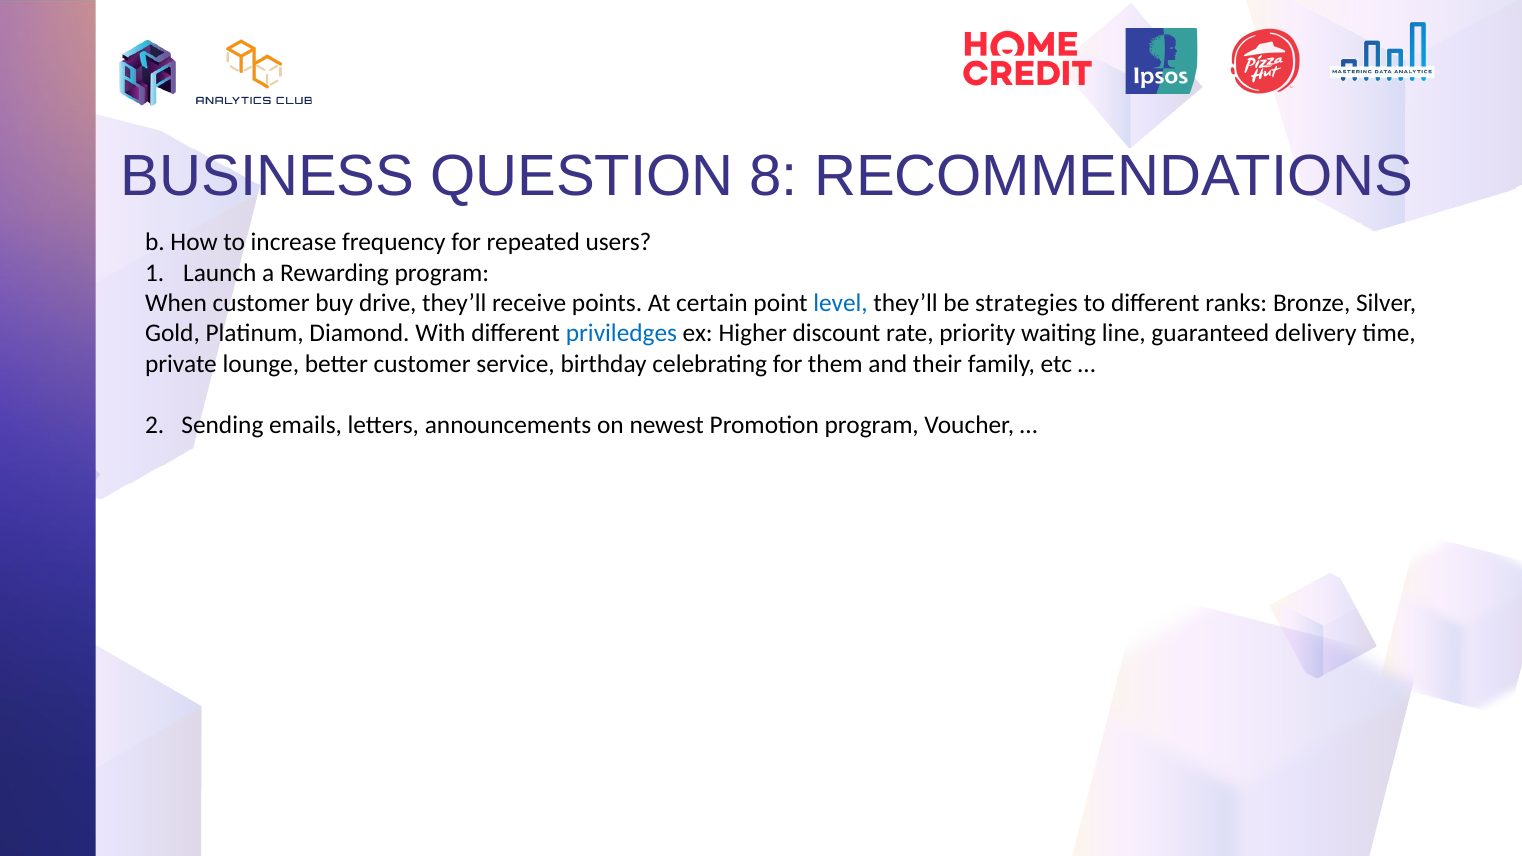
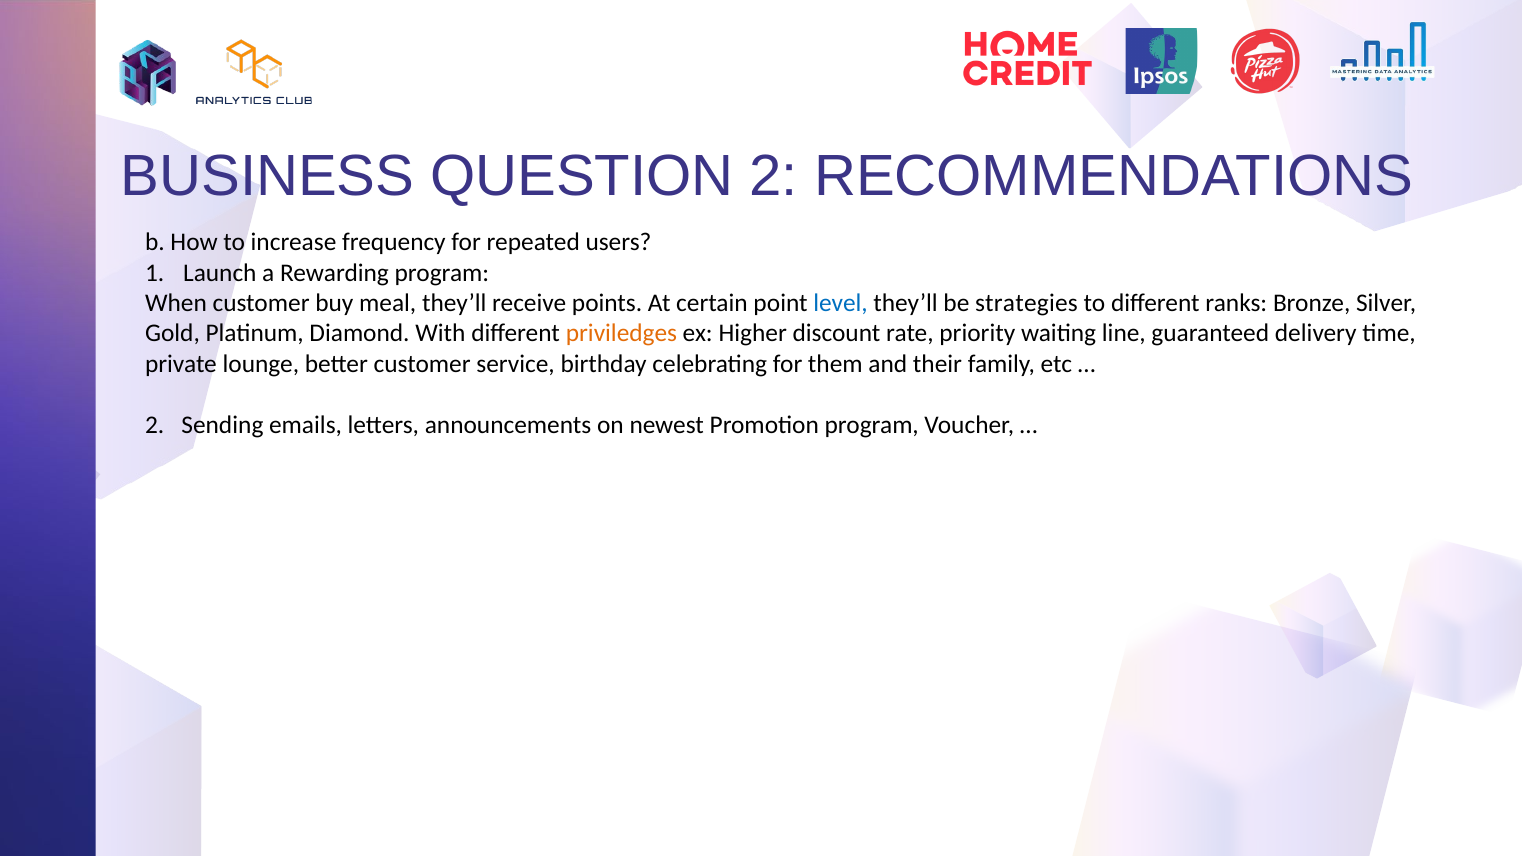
QUESTION 8: 8 -> 2 (774, 176)
drive: drive -> meal (388, 303)
priviledges colour: blue -> orange (621, 334)
